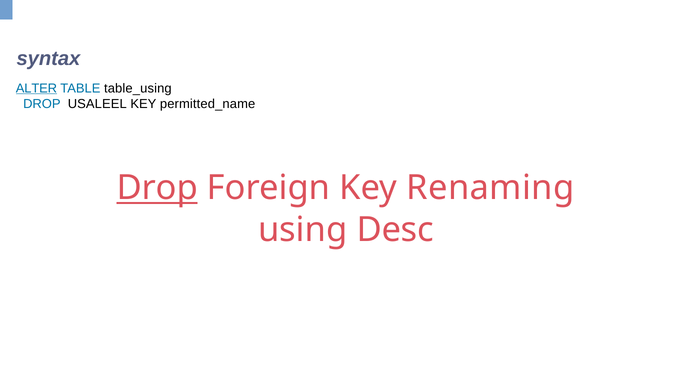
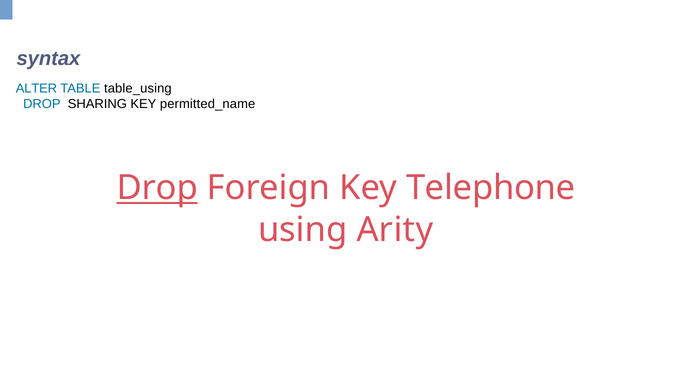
ALTER underline: present -> none (36, 88)
USALEEL: USALEEL -> SHARING (97, 104)
Renaming: Renaming -> Telephone (491, 188)
Desc: Desc -> Arity (395, 229)
